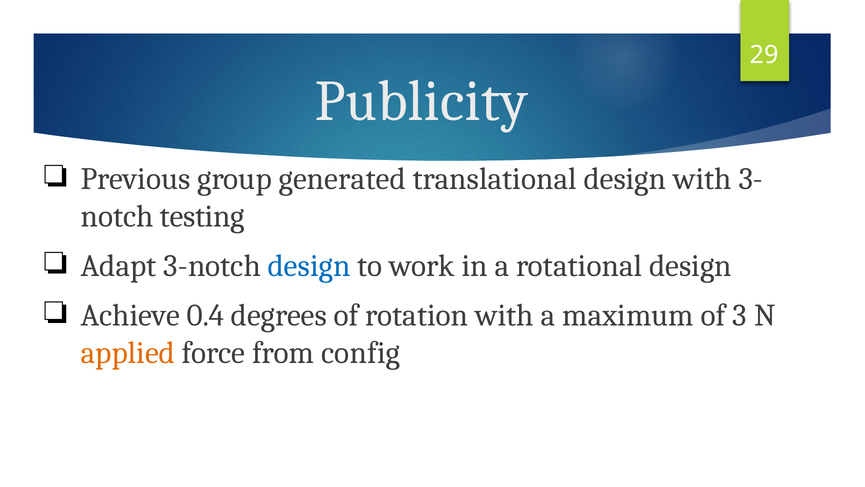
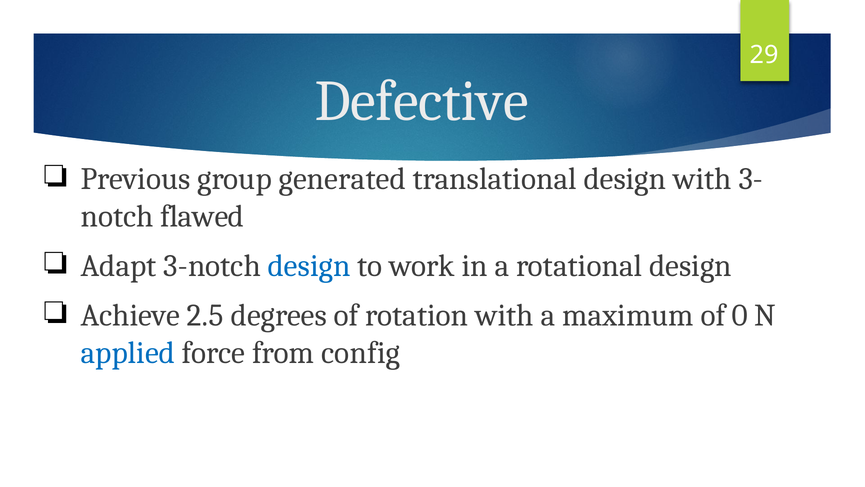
Publicity: Publicity -> Defective (422, 101)
testing: testing -> flawed (202, 216)
0.4: 0.4 -> 2.5 (205, 315)
3: 3 -> 0 (740, 315)
applied colour: orange -> blue (128, 353)
